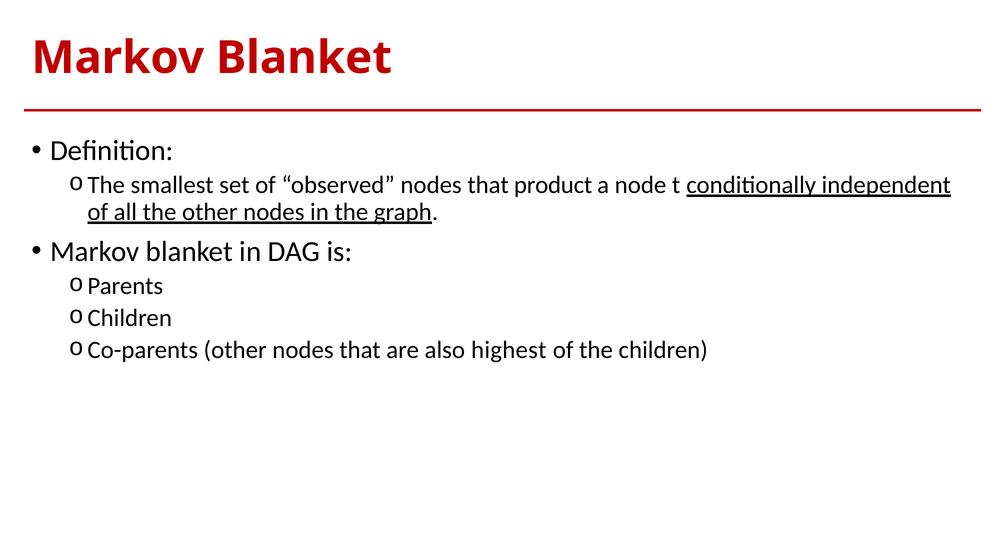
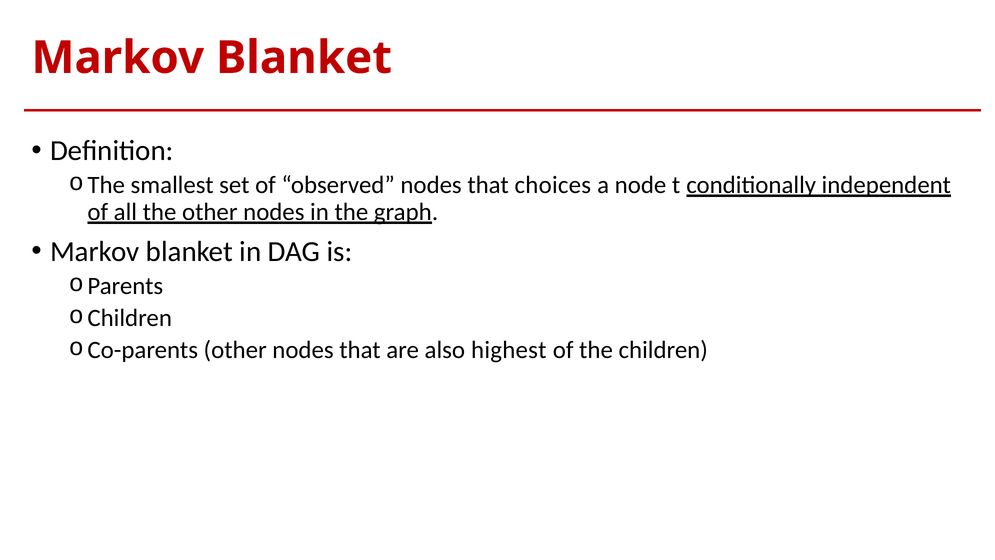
product: product -> choices (553, 185)
